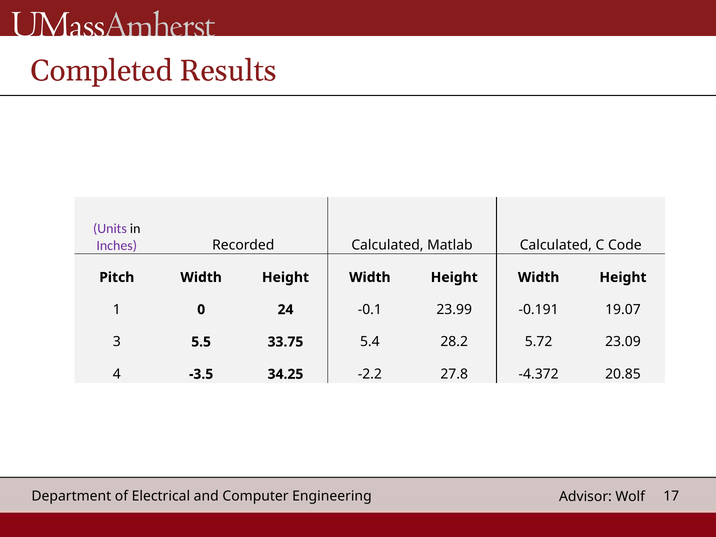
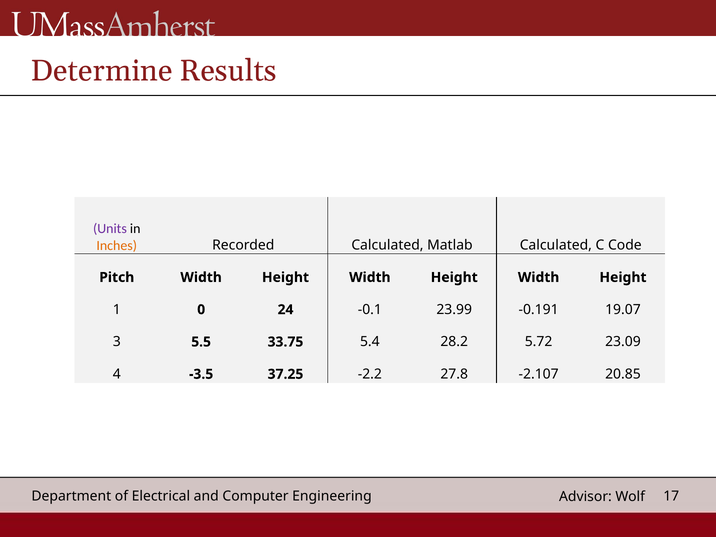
Completed: Completed -> Determine (102, 71)
Inches colour: purple -> orange (117, 245)
34.25: 34.25 -> 37.25 (285, 374)
-4.372: -4.372 -> -2.107 (539, 374)
